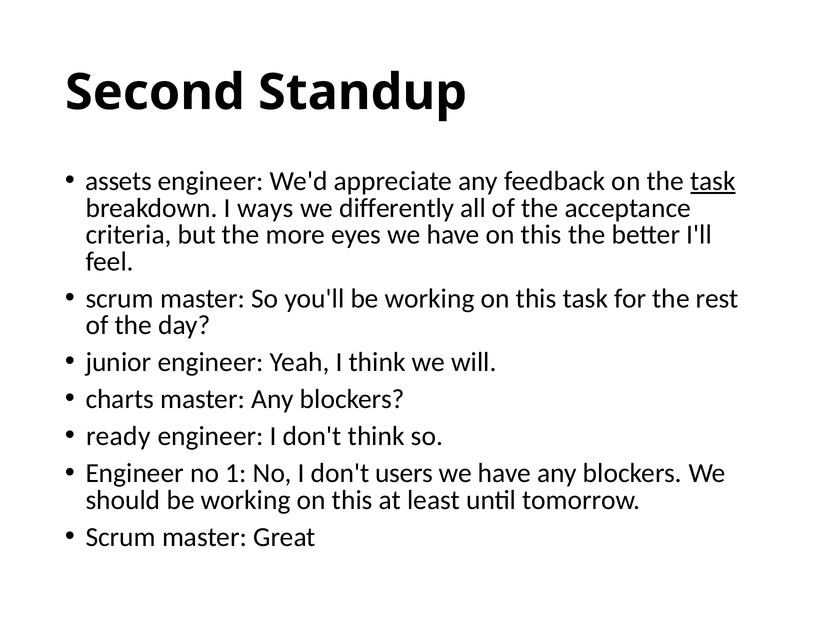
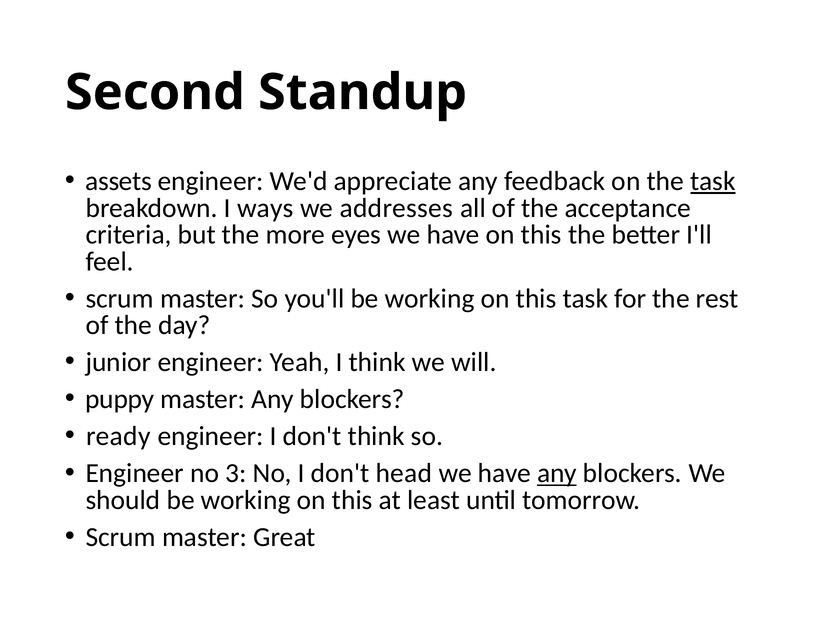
differently: differently -> addresses (396, 208)
charts: charts -> puppy (120, 399)
1: 1 -> 3 (236, 473)
users: users -> head (404, 473)
any underline: none -> present (557, 473)
